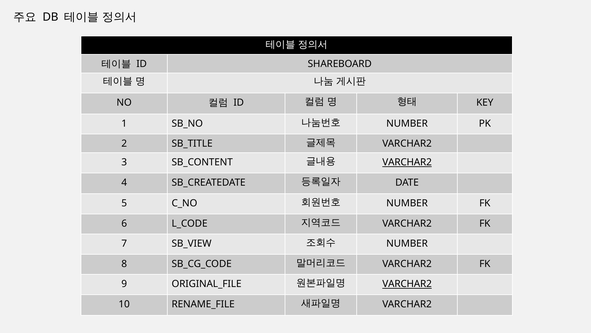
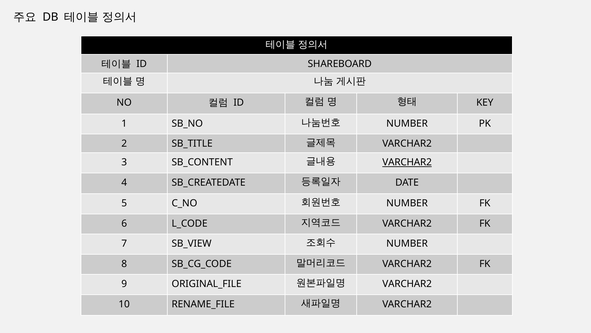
VARCHAR2 underline: present -> none (407, 284)
